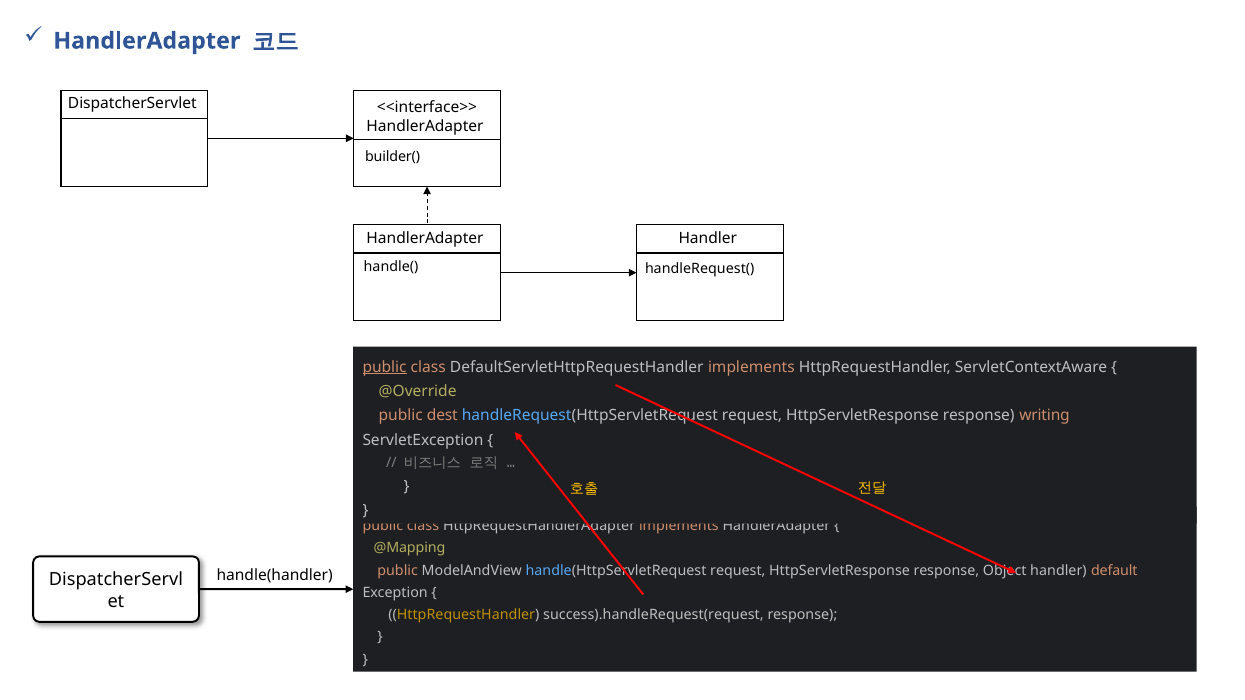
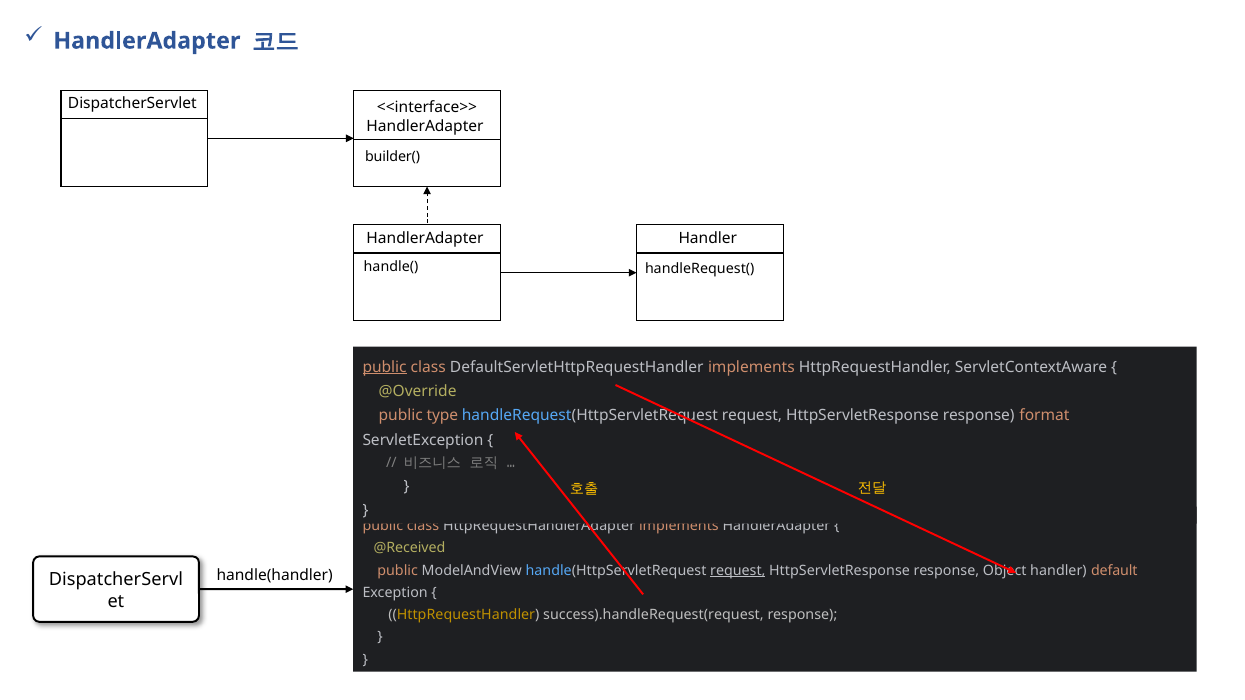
dest: dest -> type (442, 416)
writing: writing -> format (1044, 416)
@Mapping: @Mapping -> @Received (409, 548)
request underline: none -> present (738, 571)
